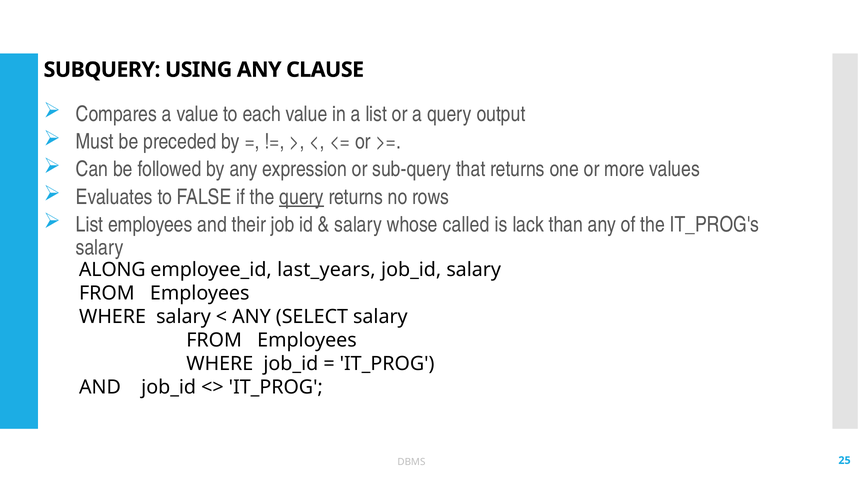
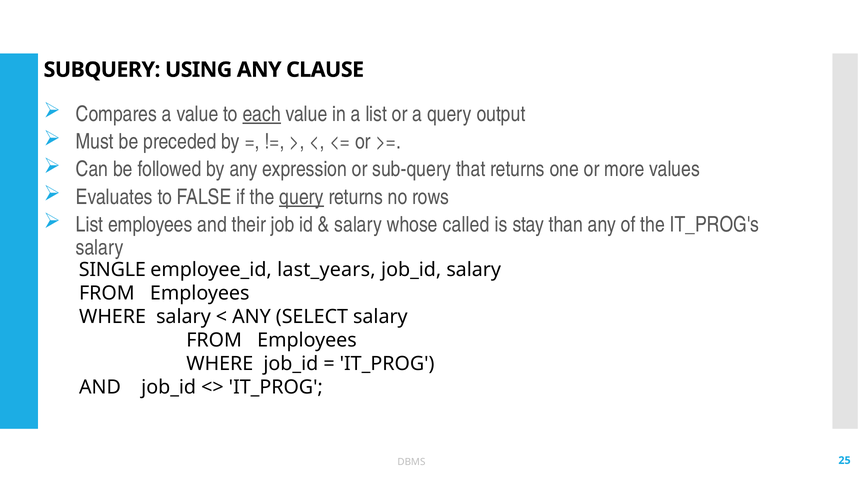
each underline: none -> present (262, 114)
lack: lack -> stay (528, 225)
ALONG: ALONG -> SINGLE (112, 270)
